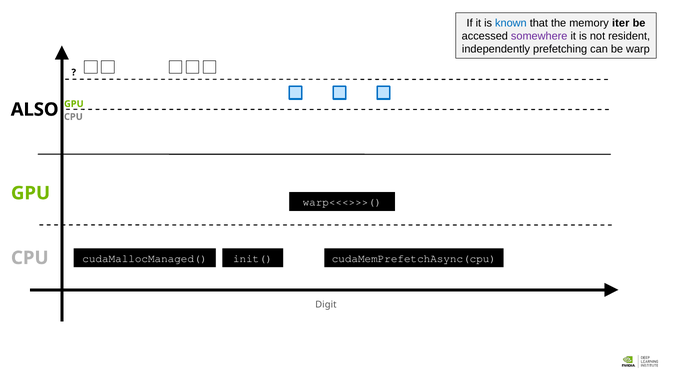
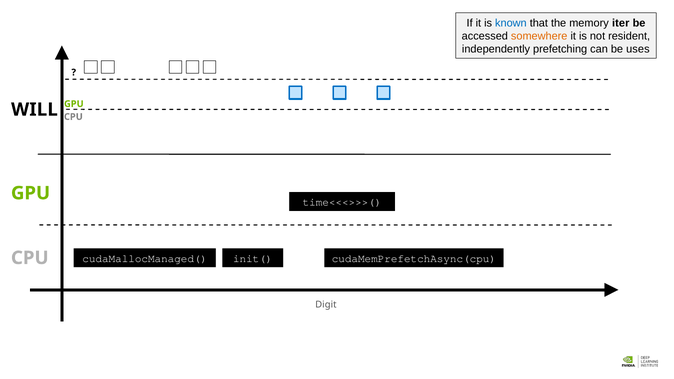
somewhere colour: purple -> orange (539, 36)
warp: warp -> uses (638, 49)
ALSO: ALSO -> WILL (34, 110)
warp<<<>>>(: warp<<<>>>( -> time<<<>>>( (342, 202)
